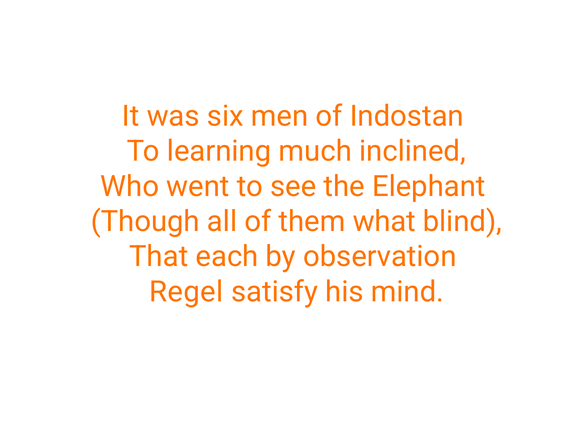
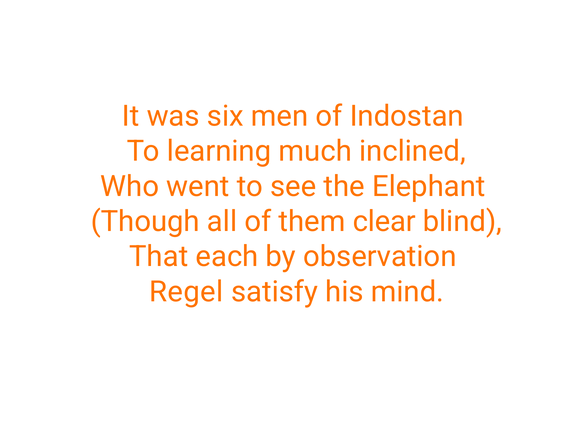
what: what -> clear (384, 222)
